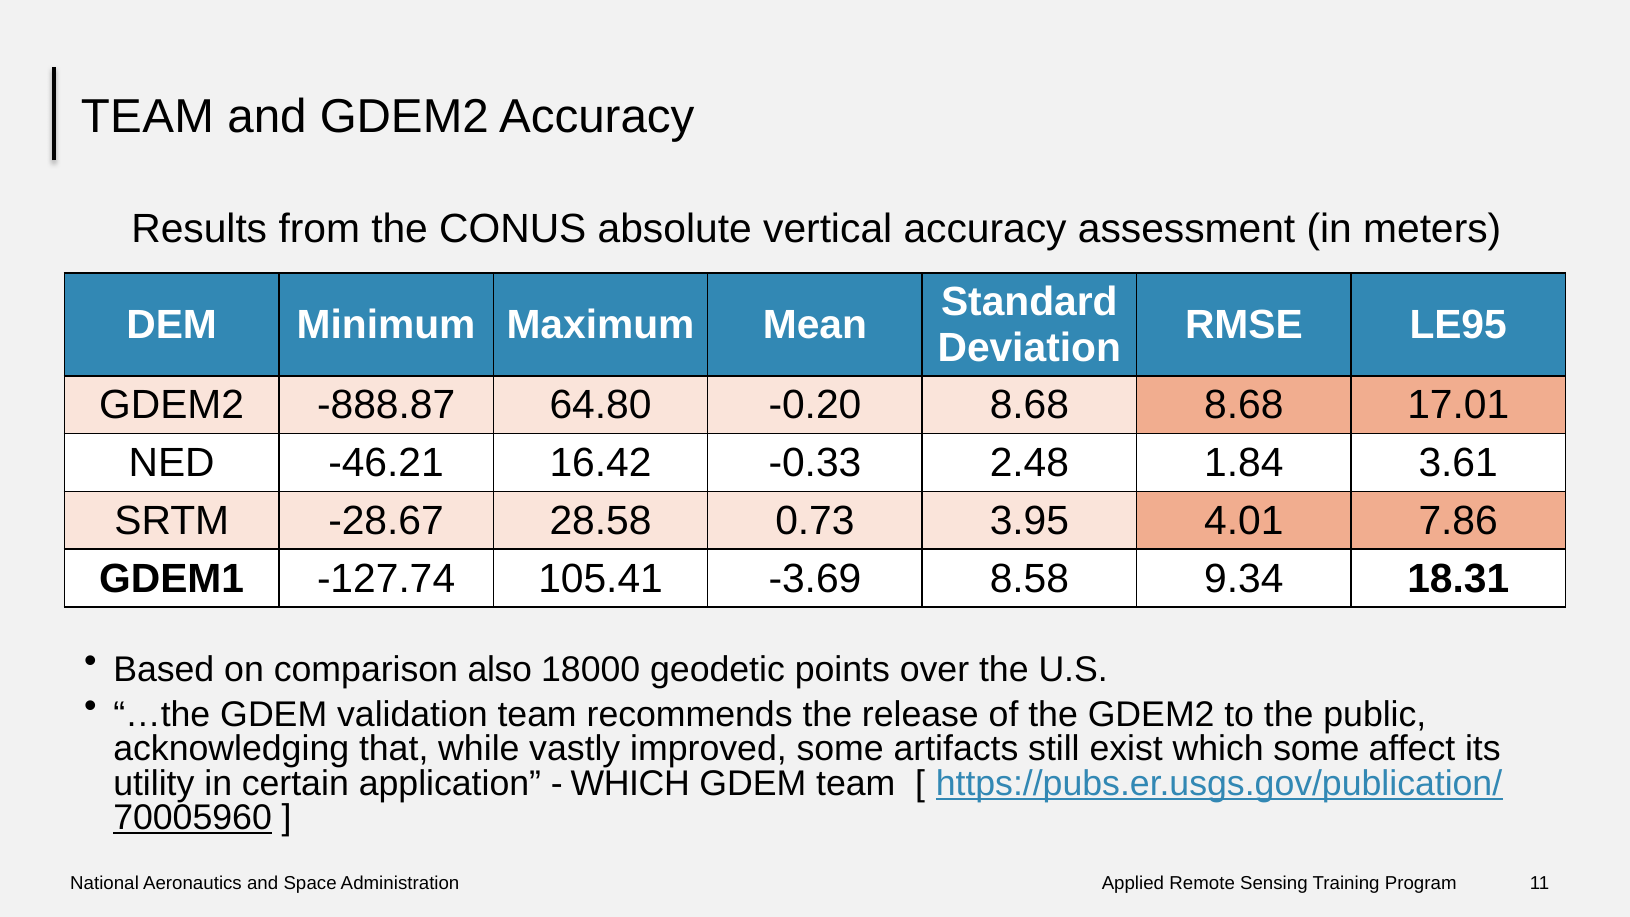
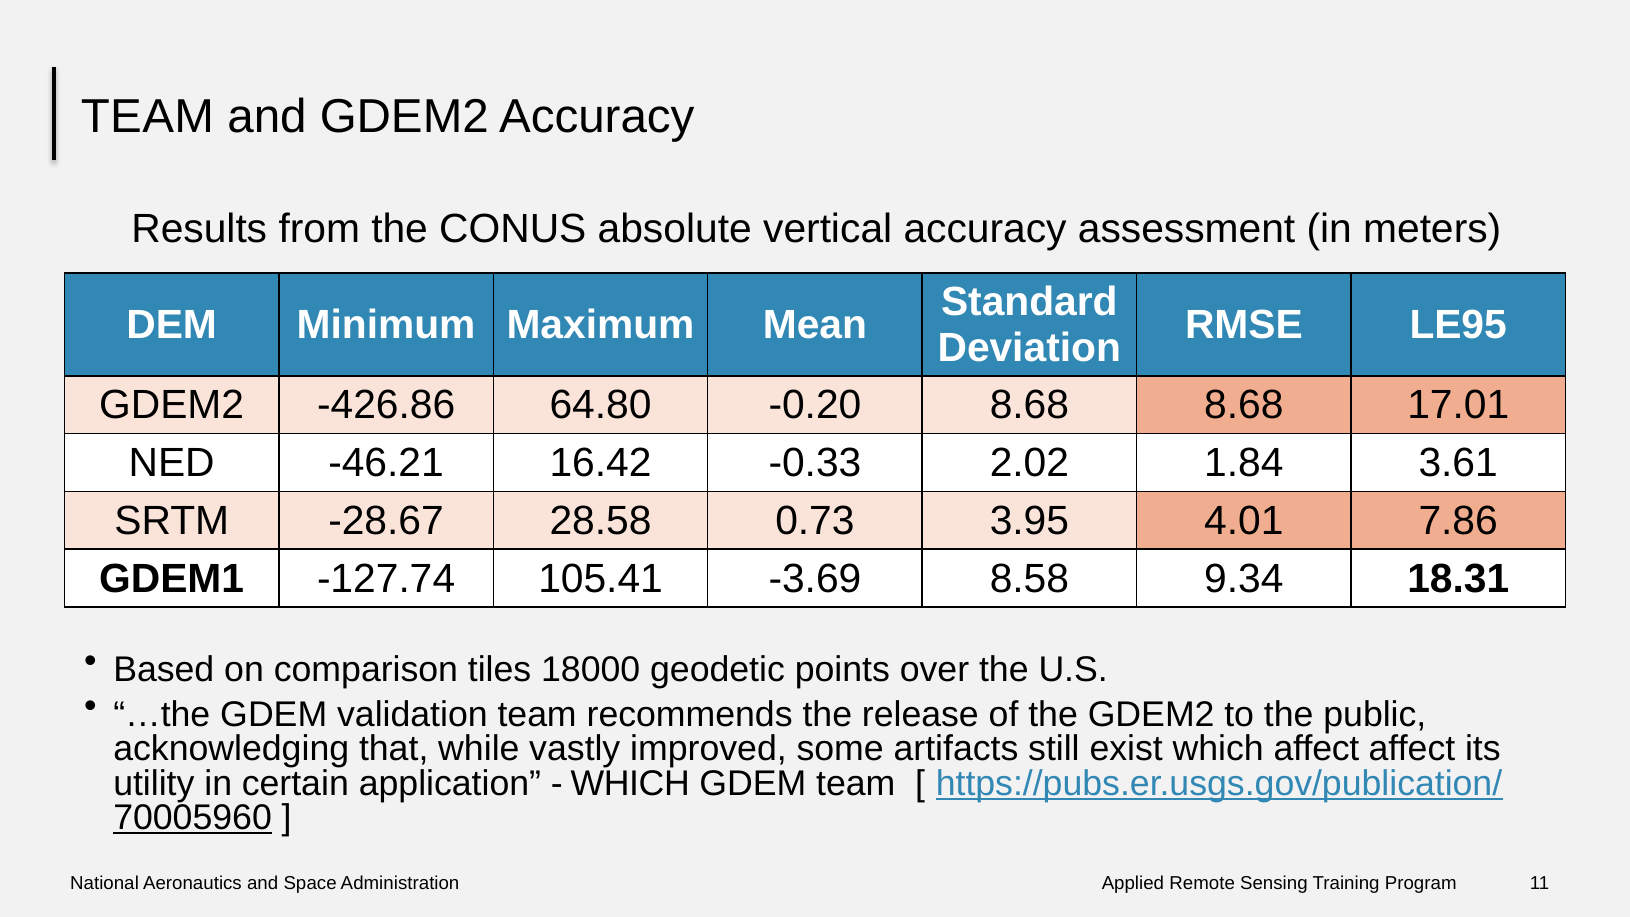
-888.87: -888.87 -> -426.86 (386, 406)
2.48: 2.48 -> 2.02 (1029, 463)
also: also -> tiles (500, 670)
which some: some -> affect (1316, 749)
